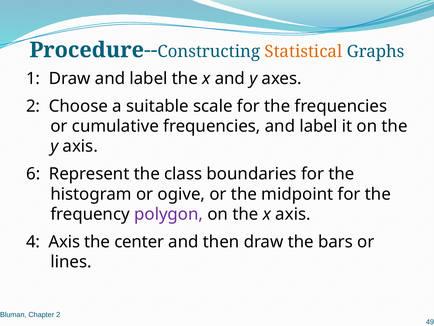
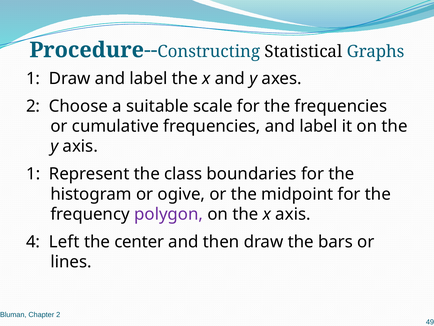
Statistical colour: orange -> black (303, 52)
6: 6 -> 1 (33, 174)
4 Axis: Axis -> Left (64, 242)
